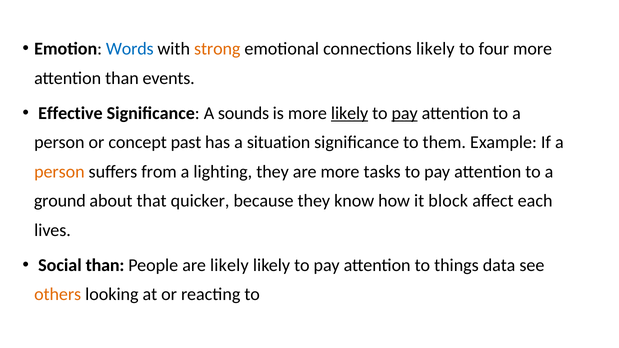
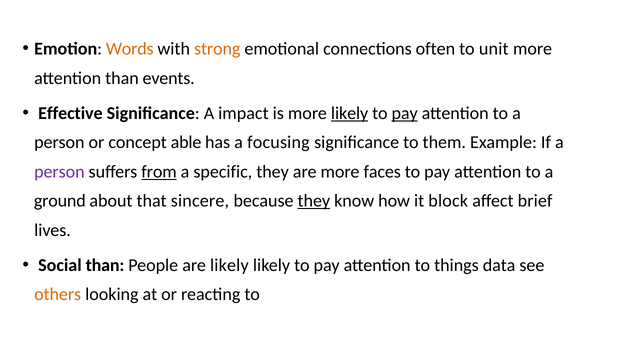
Words colour: blue -> orange (130, 49)
connections likely: likely -> often (435, 49)
four: four -> unit (494, 49)
sounds: sounds -> impact (243, 113)
past: past -> able (186, 142)
situation: situation -> focusing (278, 142)
person colour: orange -> purple (59, 172)
from underline: none -> present (159, 172)
lighting: lighting -> specific (223, 172)
tasks: tasks -> faces (382, 172)
quicker: quicker -> sincere (200, 201)
they underline: none -> present (314, 201)
each: each -> brief (535, 201)
